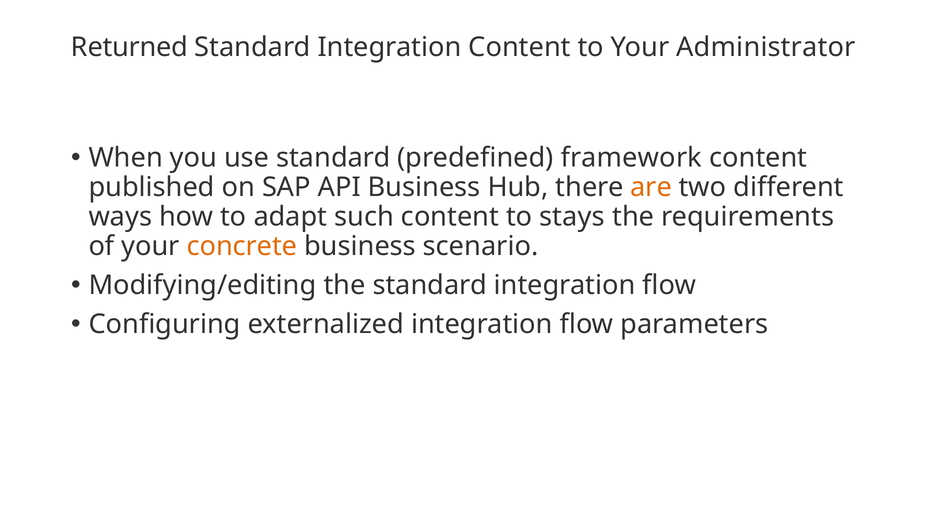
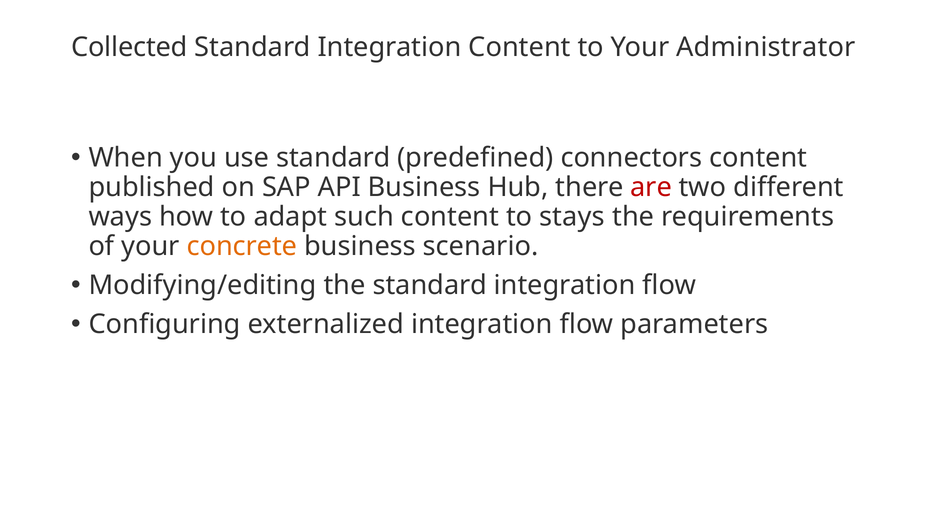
Returned: Returned -> Collected (129, 47)
framework: framework -> connectors (631, 158)
are colour: orange -> red (651, 187)
